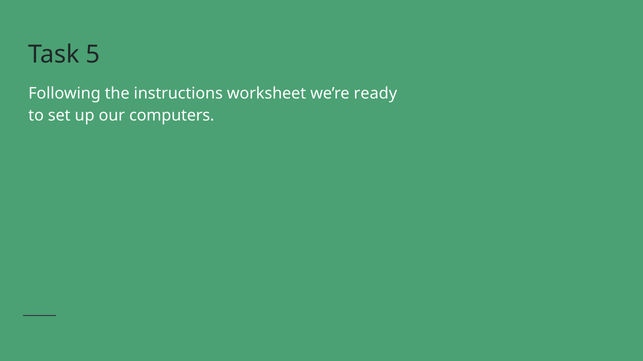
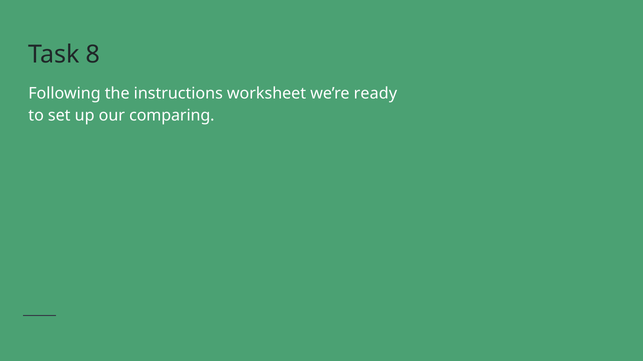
5: 5 -> 8 (93, 54)
computers: computers -> comparing (172, 116)
